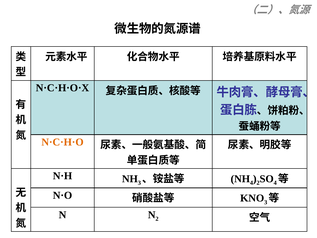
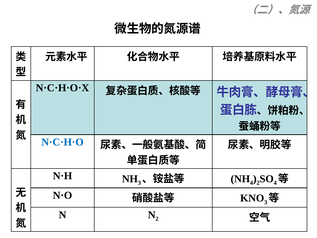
N·C·H·O colour: orange -> blue (62, 142)
